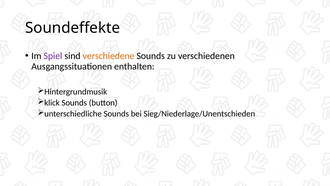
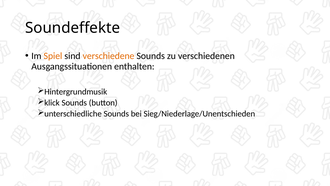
Spiel colour: purple -> orange (53, 56)
